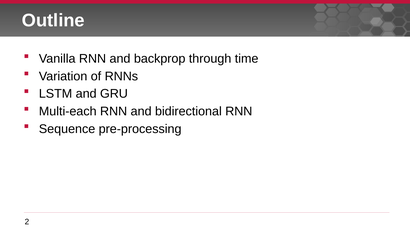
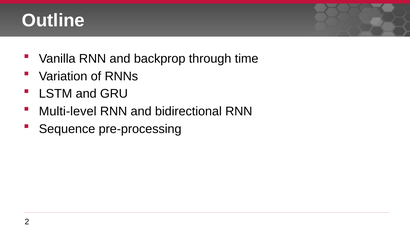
Multi-each: Multi-each -> Multi-level (68, 111)
